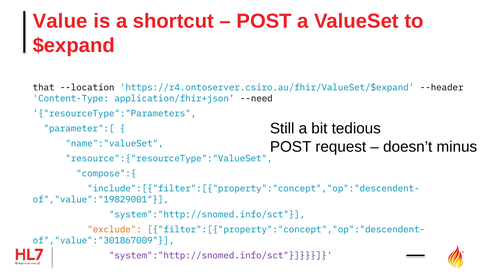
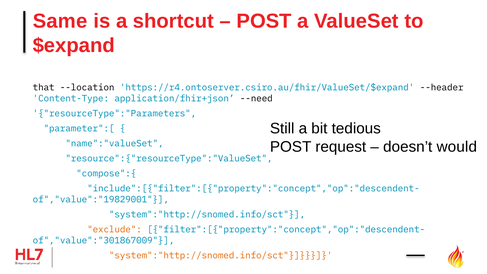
Value: Value -> Same (60, 21)
minus: minus -> would (457, 147)
system":"http://snomed.info/sct colour: purple -> orange (221, 255)
